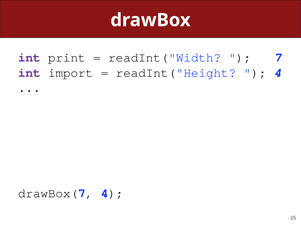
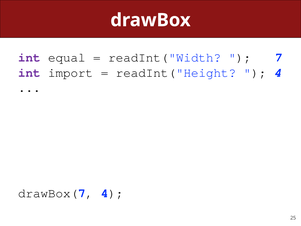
print: print -> equal (67, 58)
